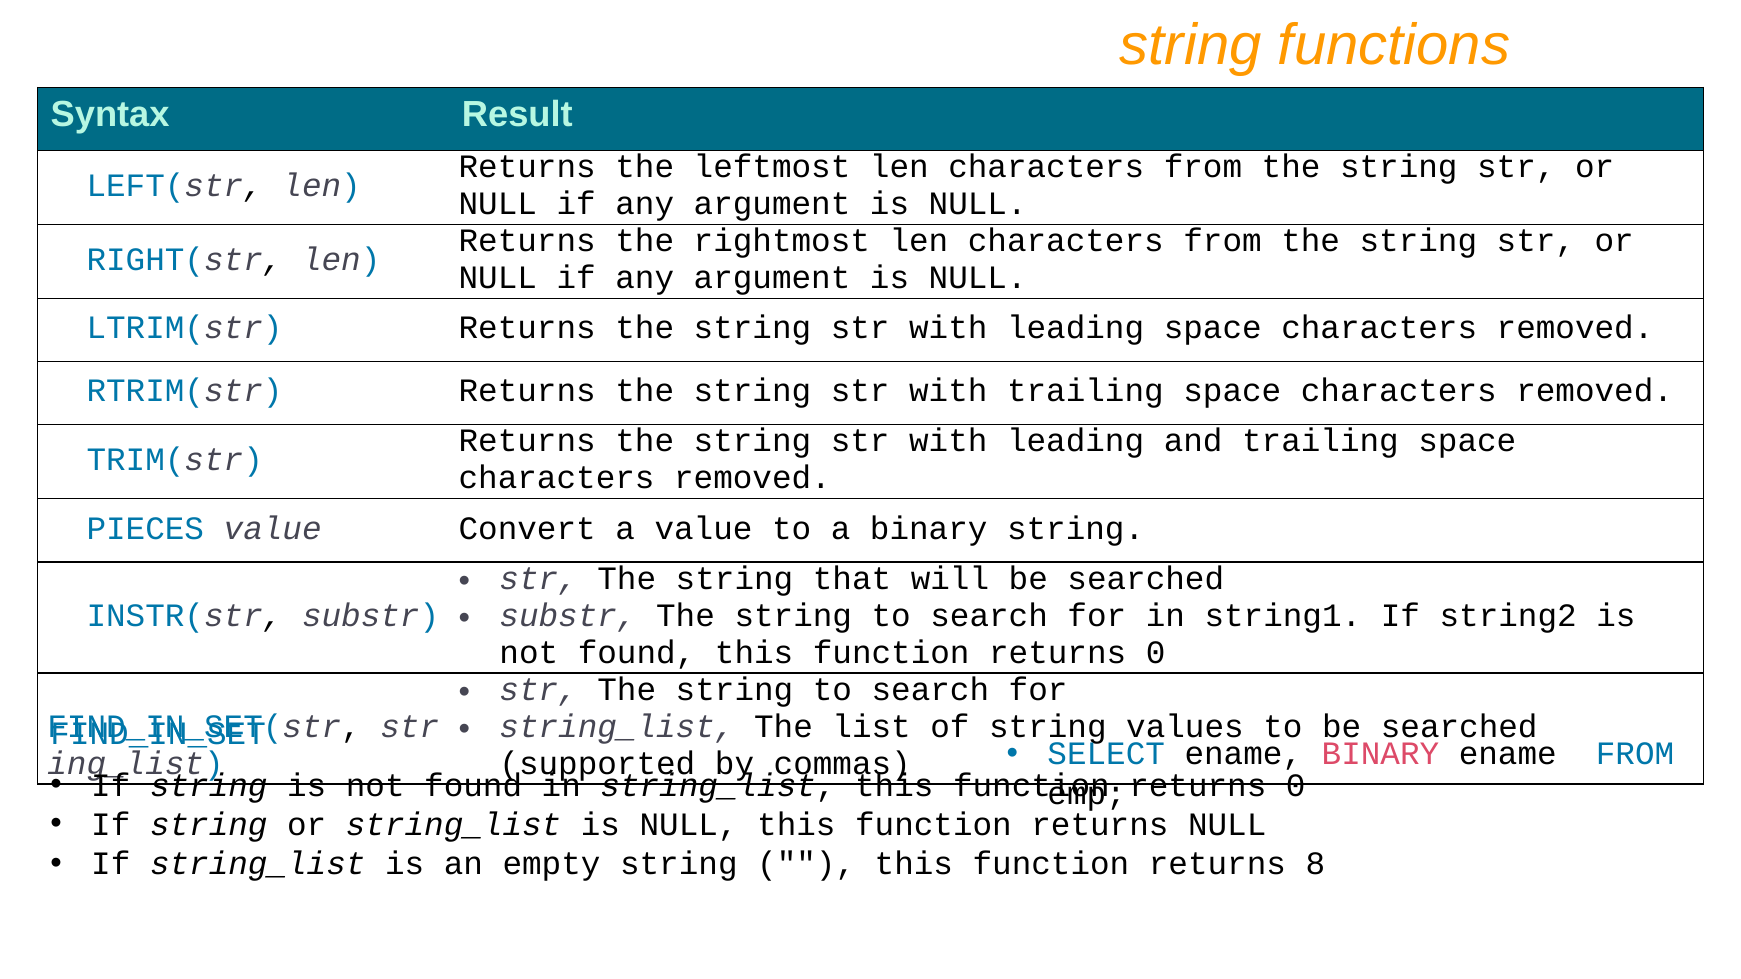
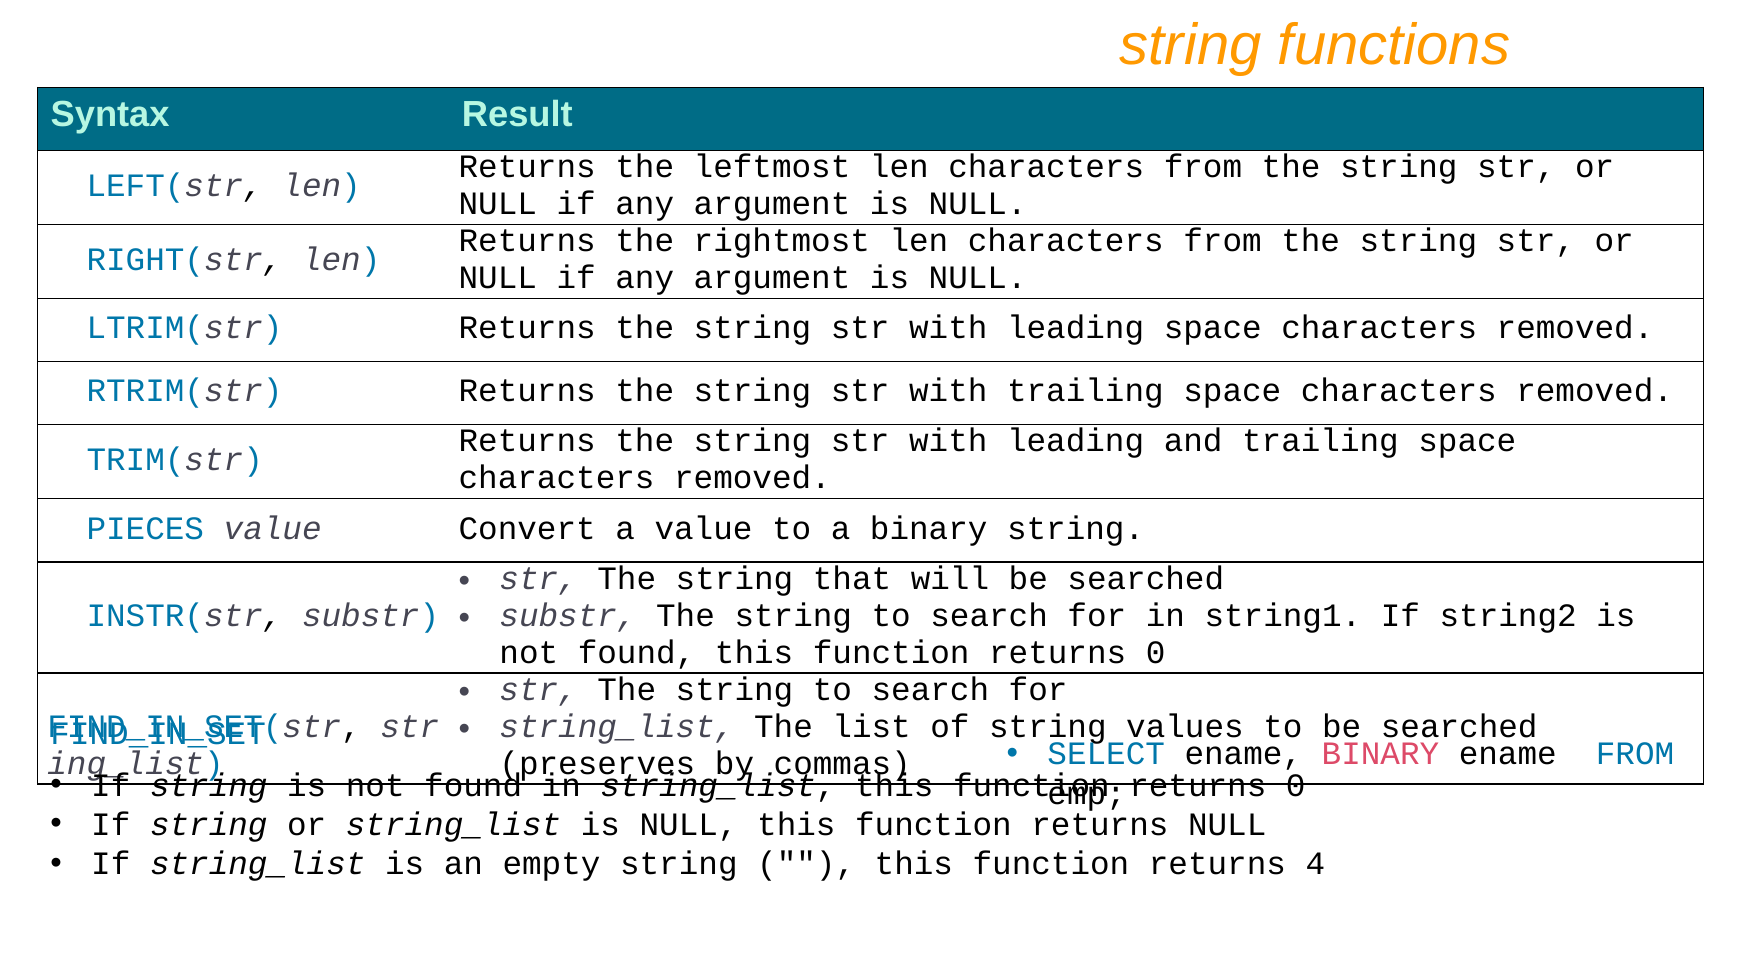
supported: supported -> preserves (597, 764)
8: 8 -> 4 (1315, 864)
